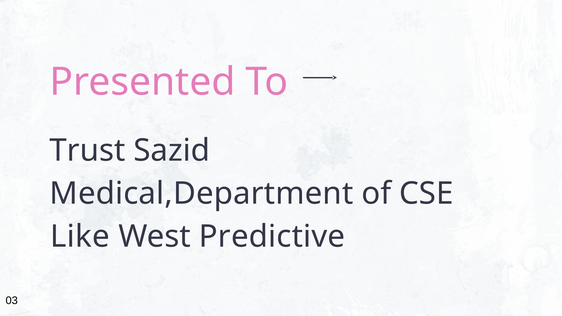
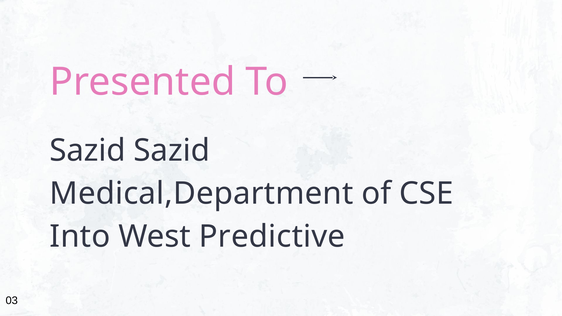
Trust: Trust -> Sazid (88, 151)
Like: Like -> Into (80, 237)
